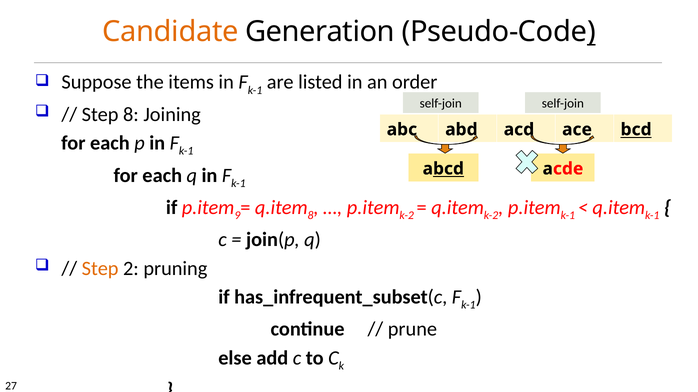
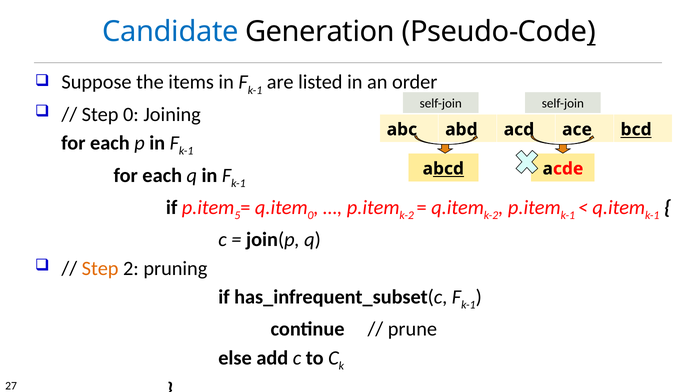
Candidate colour: orange -> blue (170, 32)
Step 8: 8 -> 0 (131, 115)
9: 9 -> 5 (237, 216)
8: 8 -> 0 (311, 216)
